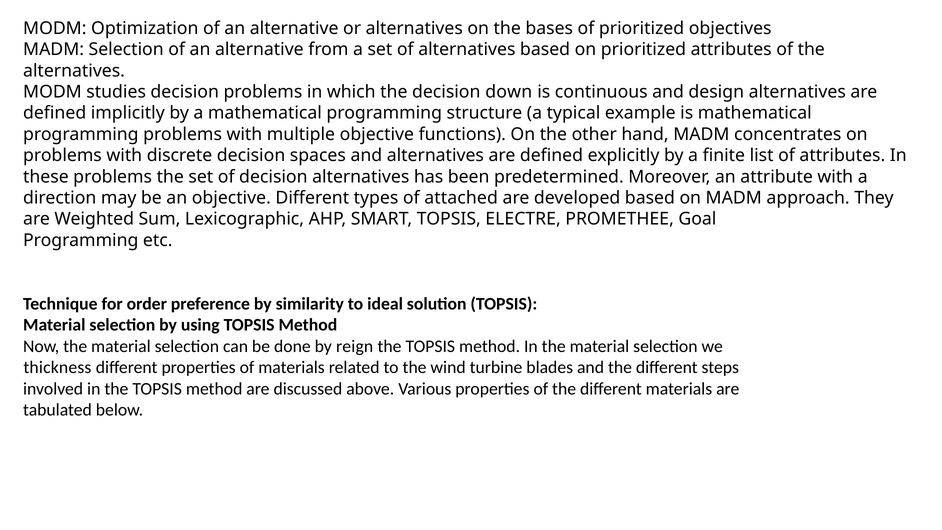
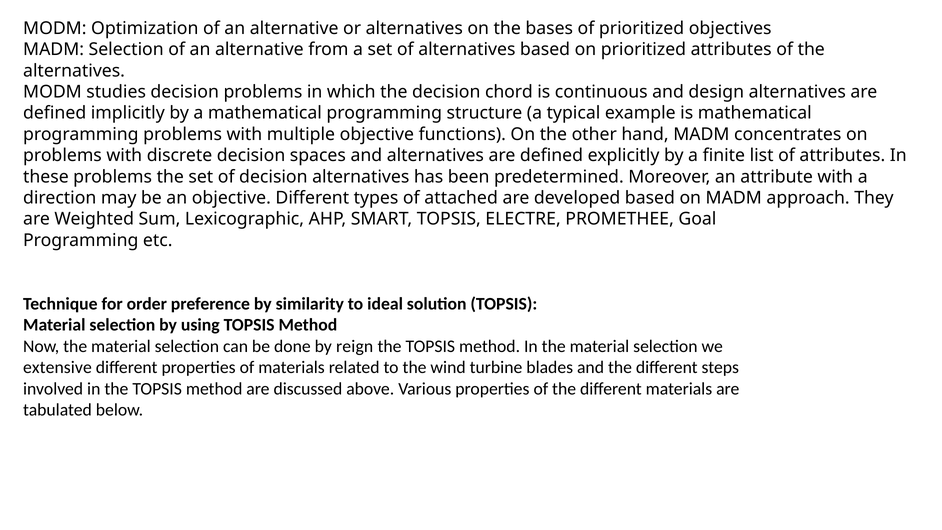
down: down -> chord (509, 92)
thickness: thickness -> extensive (57, 367)
